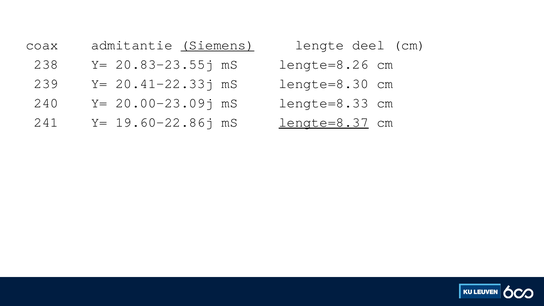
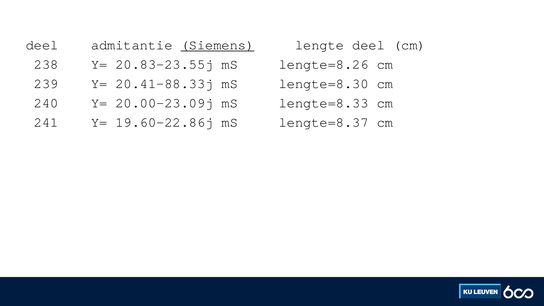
coax: coax -> deel (42, 45)
20.41-22.33j: 20.41-22.33j -> 20.41-88.33j (164, 84)
lengte=8.37 underline: present -> none (324, 122)
